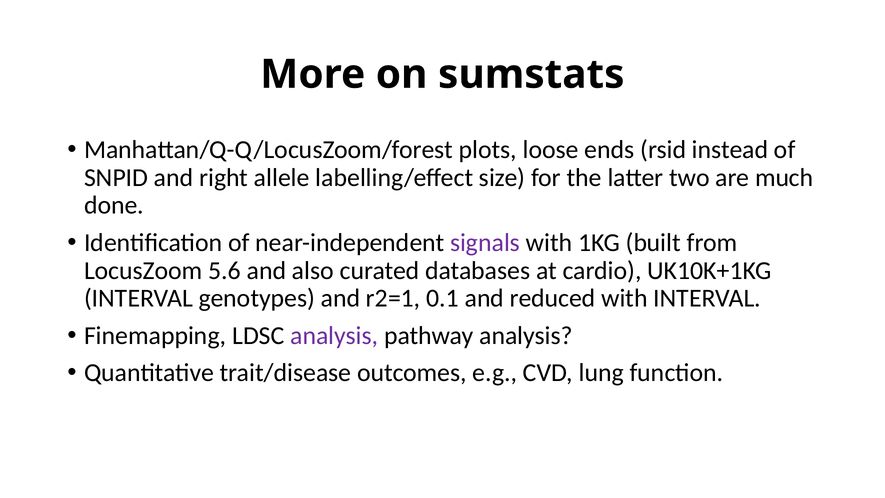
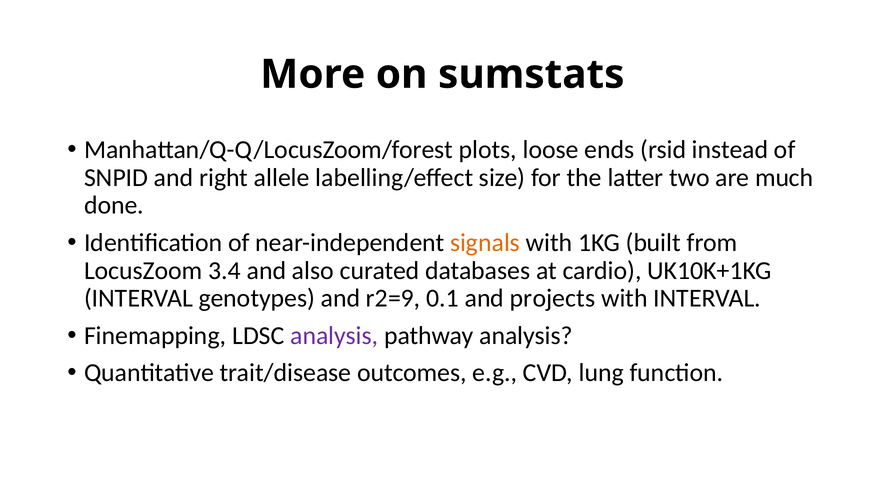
signals colour: purple -> orange (485, 243)
5.6: 5.6 -> 3.4 (225, 270)
r2=1: r2=1 -> r2=9 (393, 298)
reduced: reduced -> projects (552, 298)
